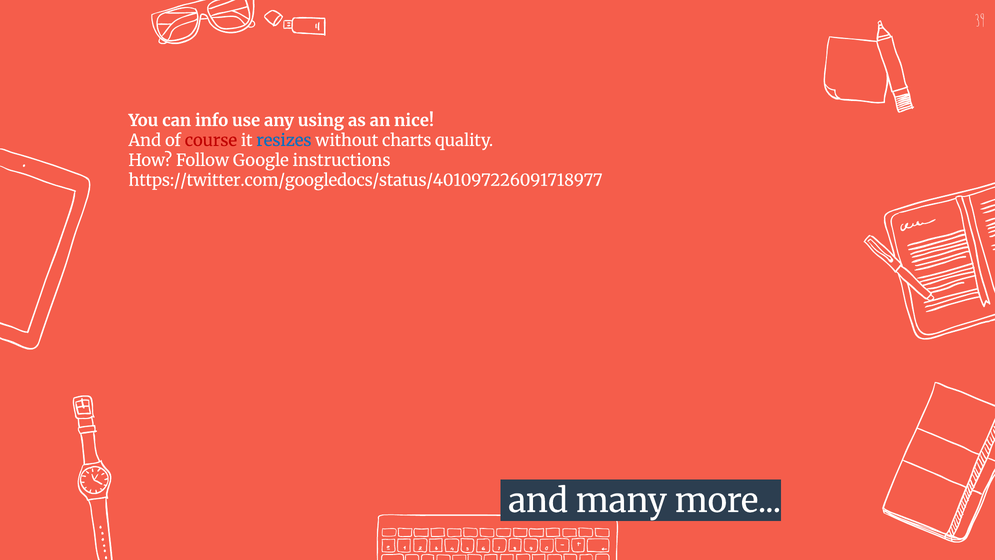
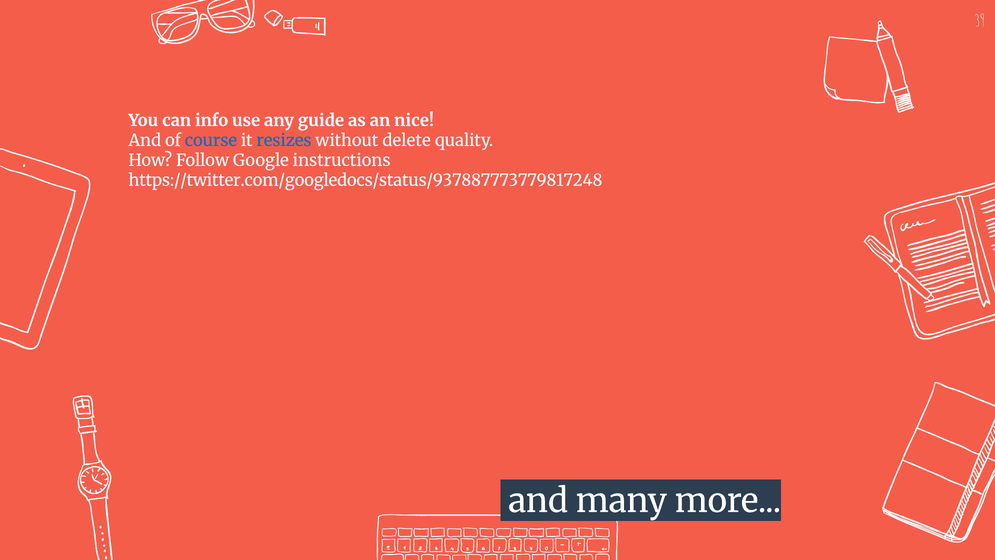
using: using -> guide (321, 121)
course colour: red -> blue (211, 140)
charts: charts -> delete (407, 140)
https://twitter.com/googledocs/status/401097226091718977: https://twitter.com/googledocs/status/401097226091718977 -> https://twitter.com/googledocs/status/937887773779817248 (365, 180)
